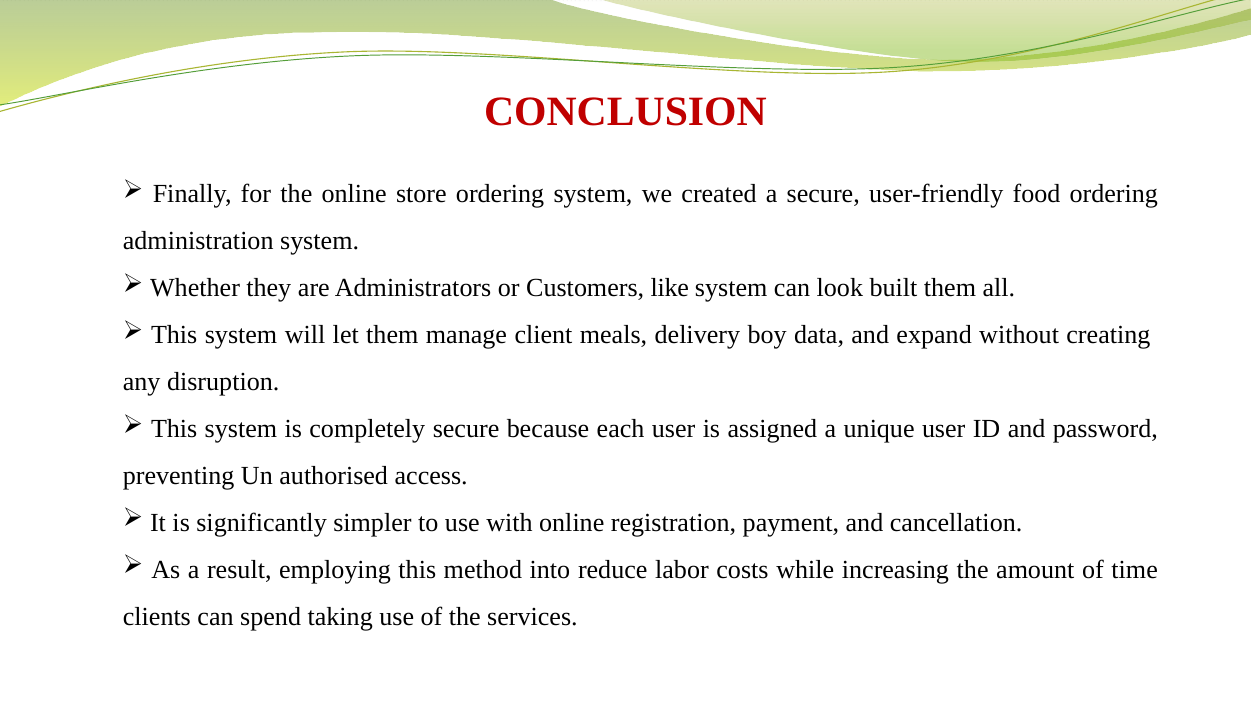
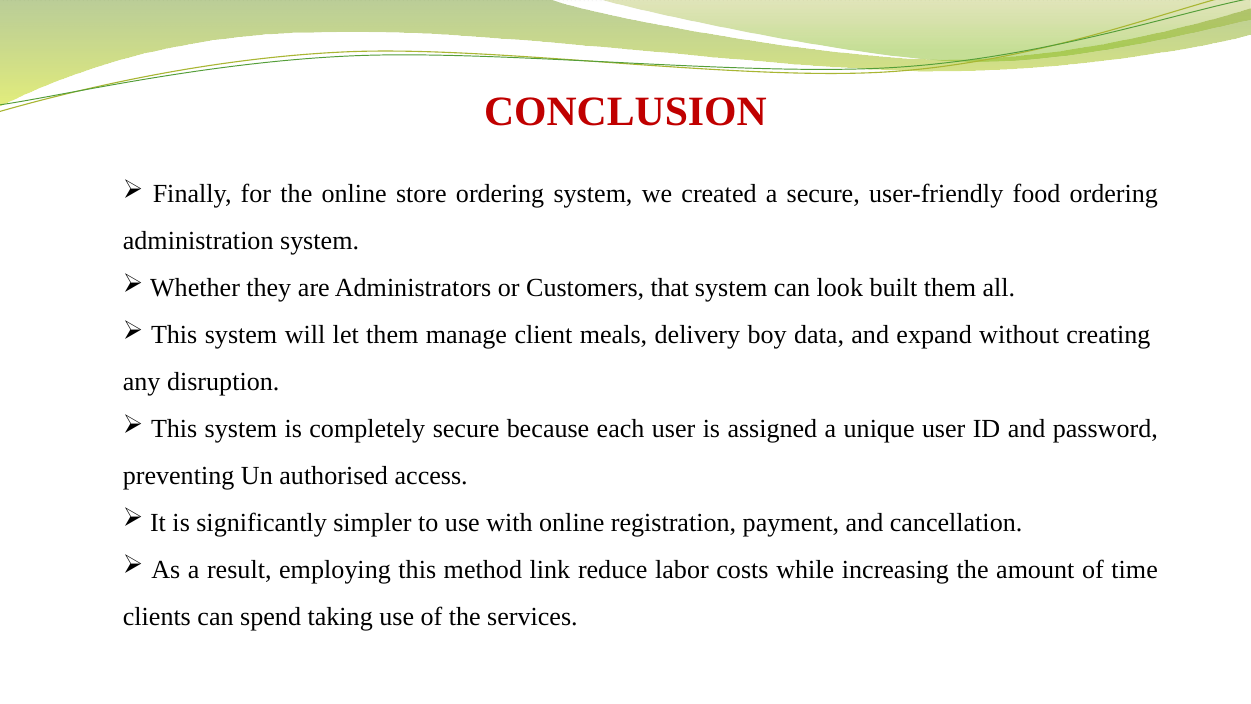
like: like -> that (670, 288)
into: into -> link (550, 569)
